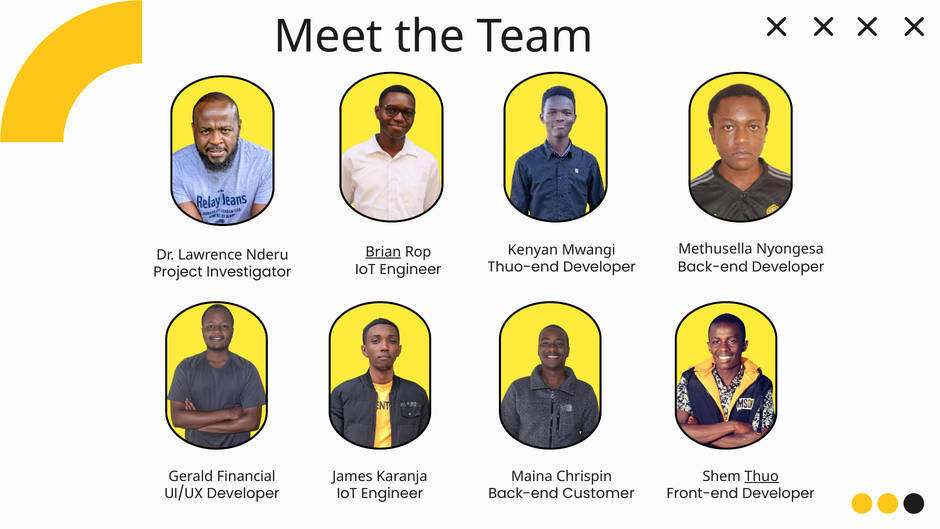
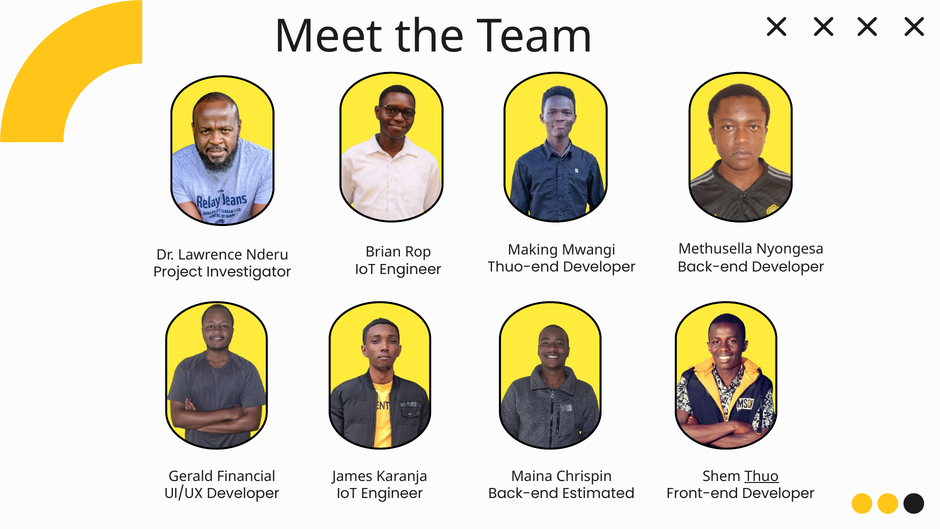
Kenyan: Kenyan -> Making (533, 250)
Brian underline: present -> none (383, 252)
Customer: Customer -> Estimated (599, 493)
